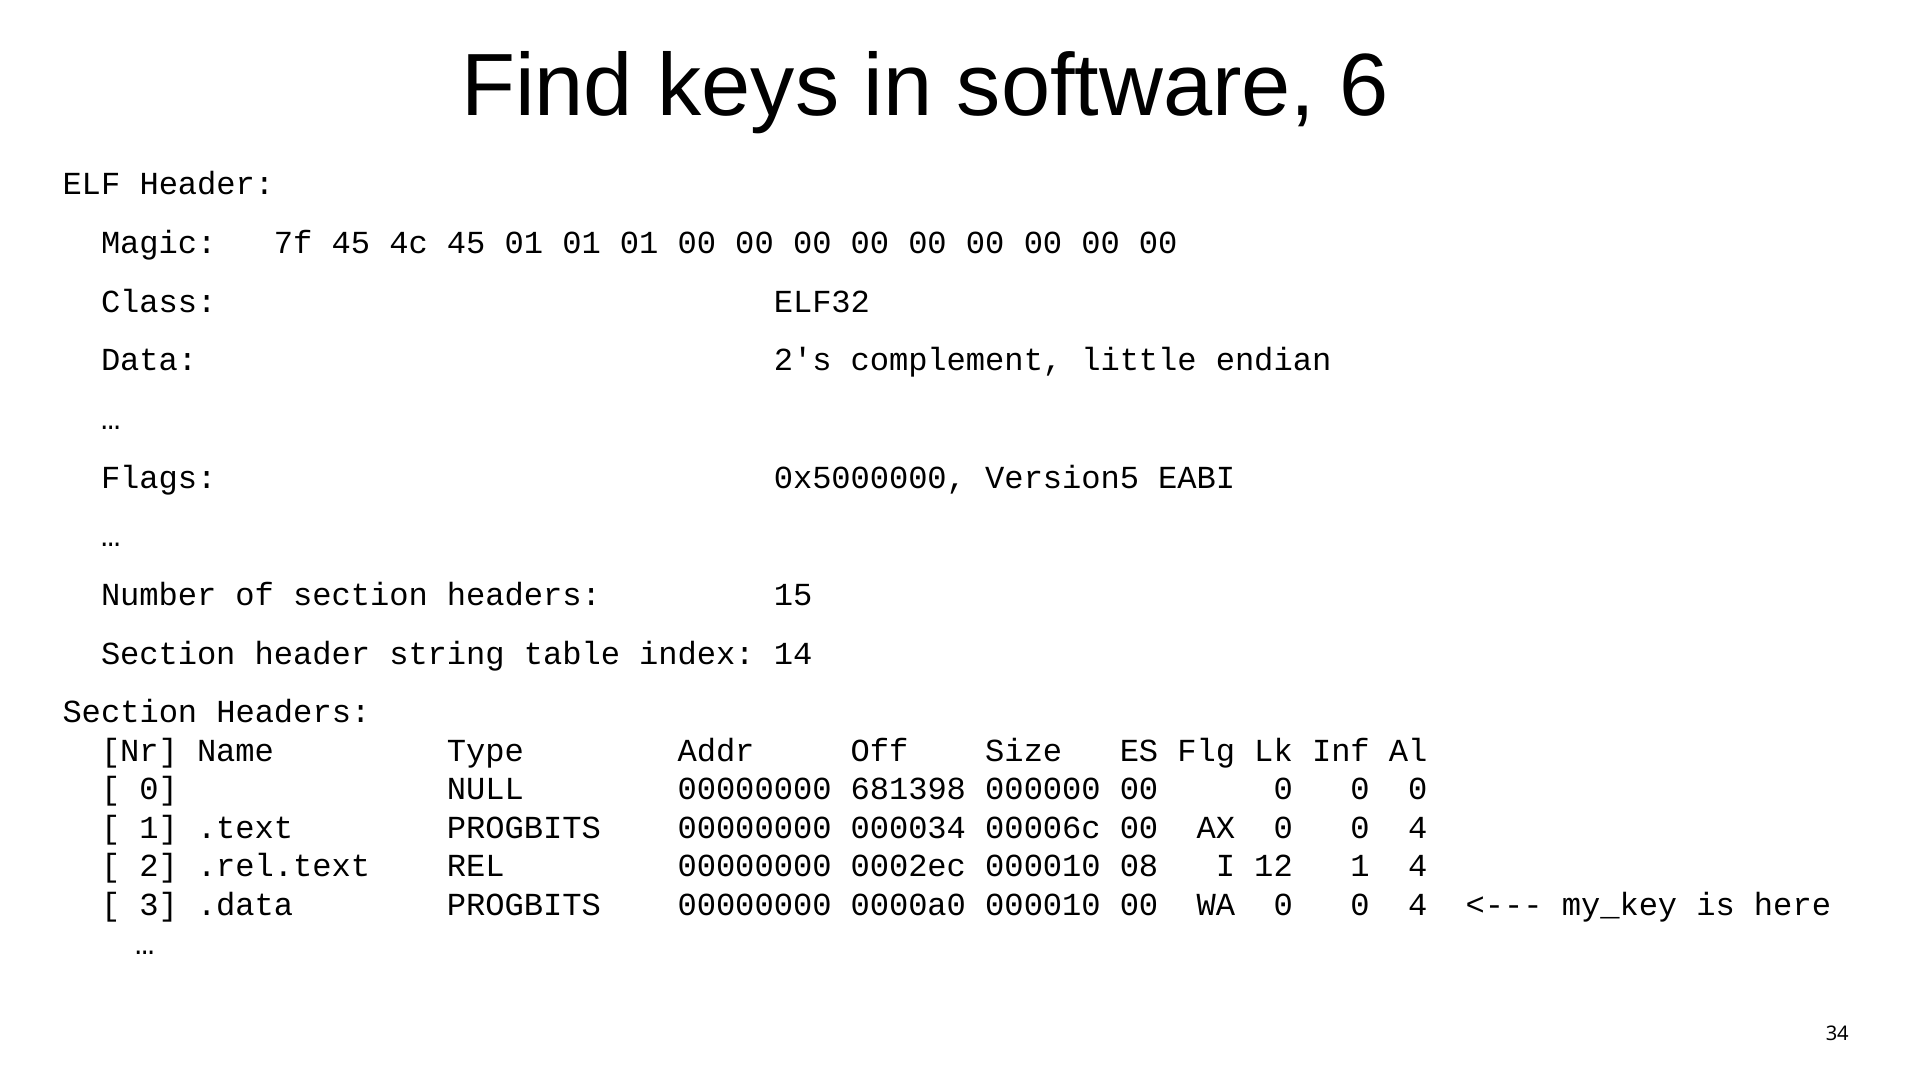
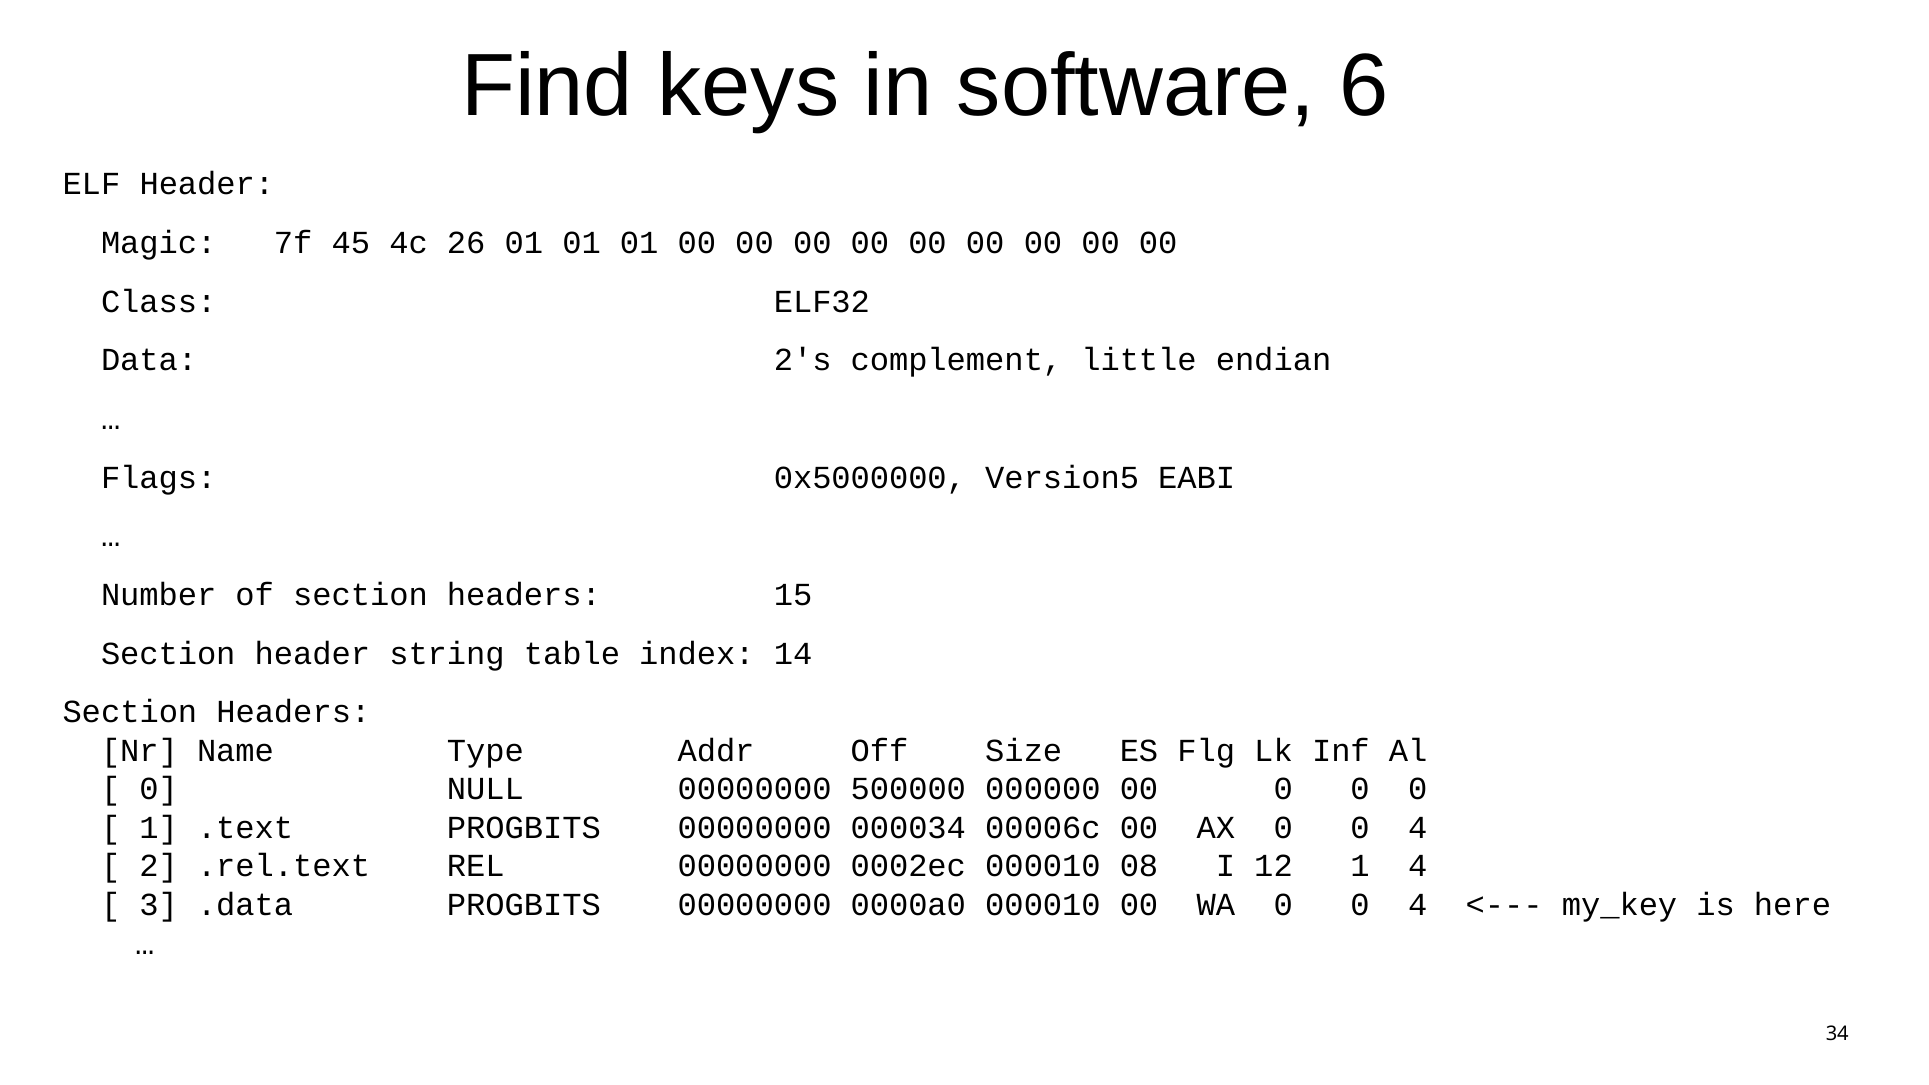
4c 45: 45 -> 26 (466, 243)
681398: 681398 -> 500000 (908, 789)
